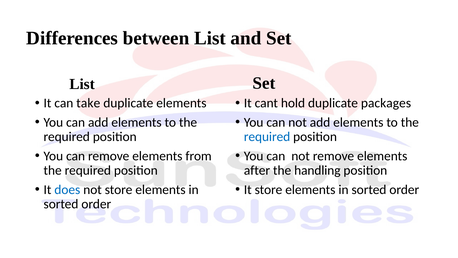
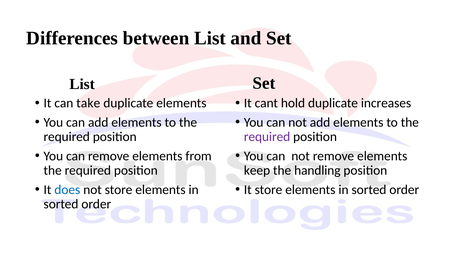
packages: packages -> increases (386, 103)
required colour: blue -> purple (267, 137)
after: after -> keep (257, 170)
